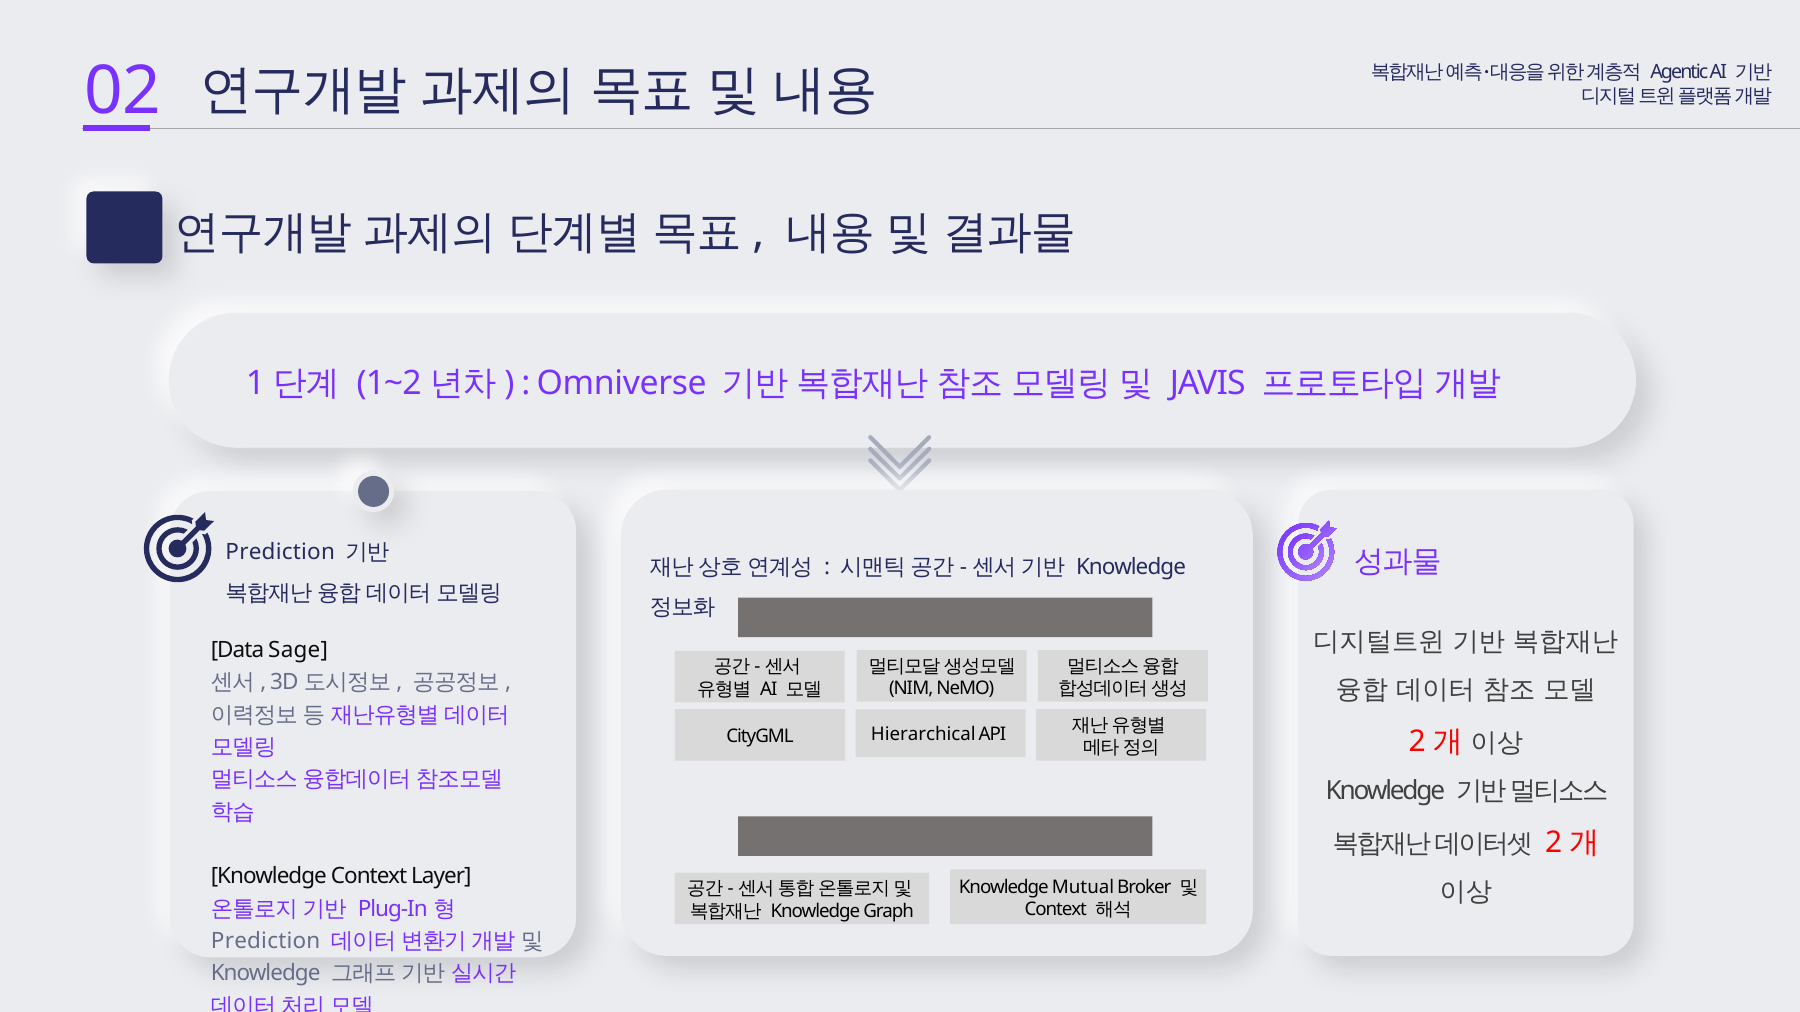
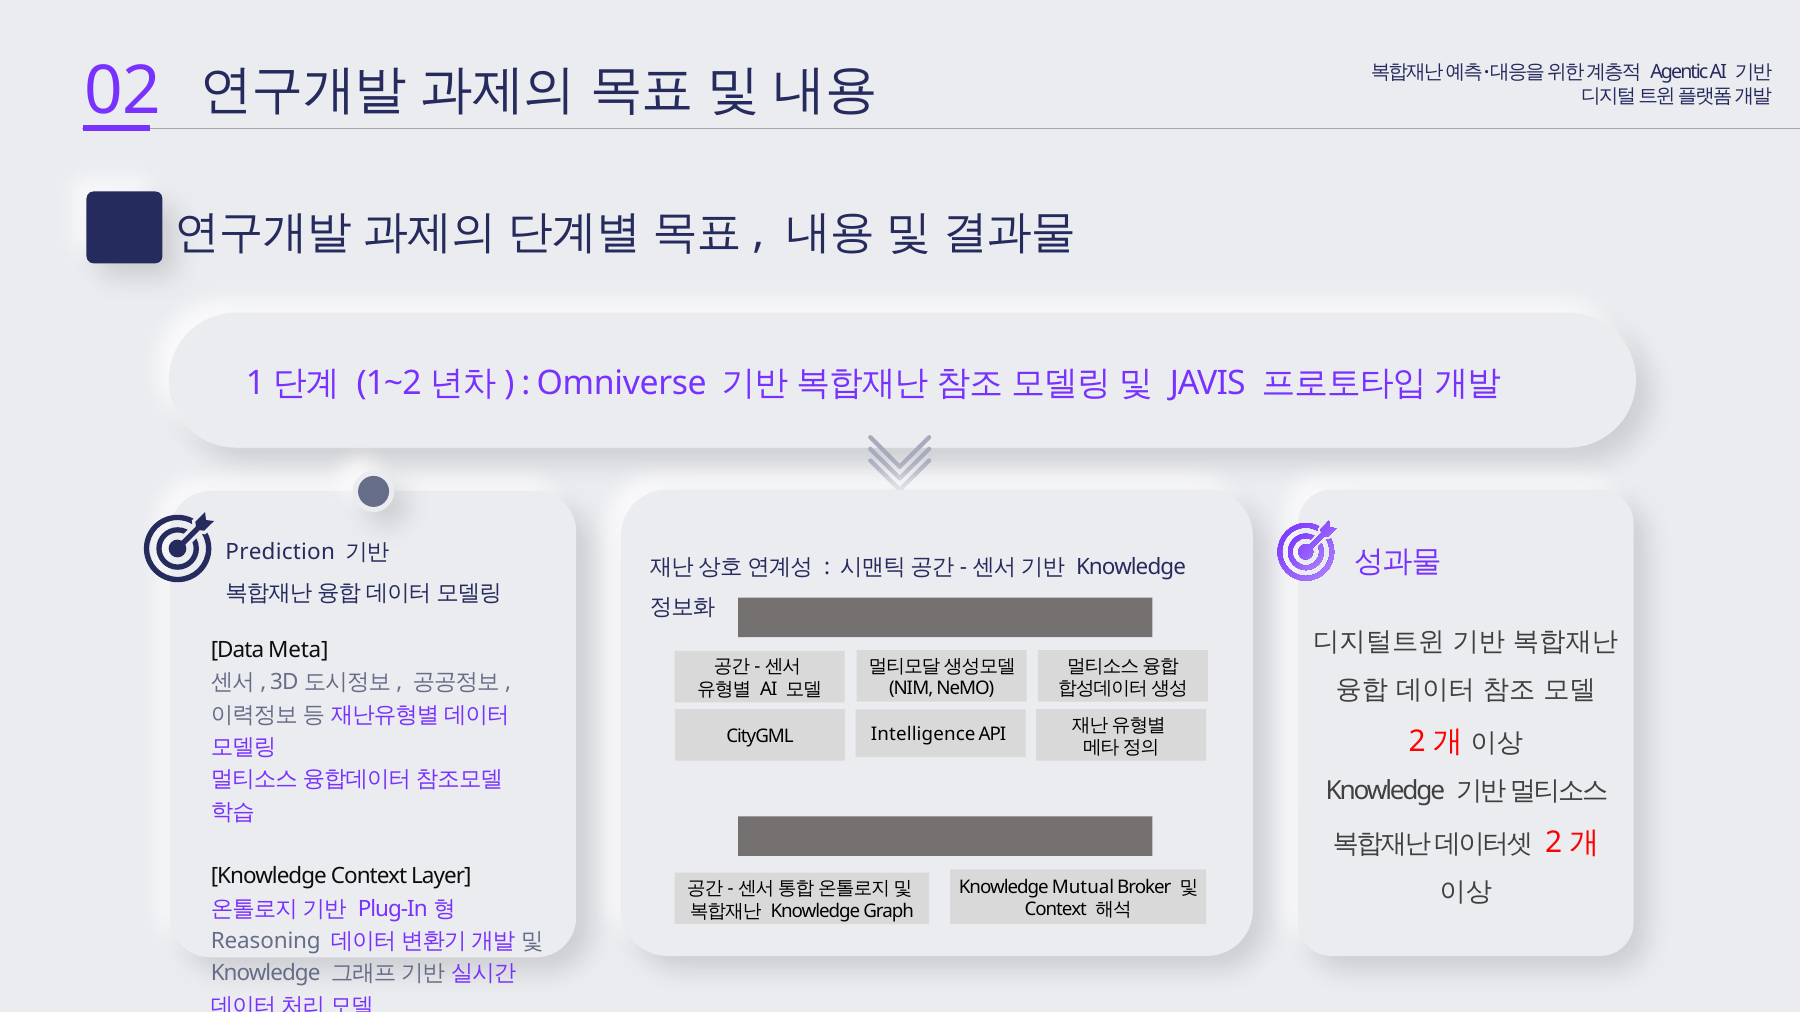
Sage: Sage -> Meta (298, 650)
Hierarchical: Hierarchical -> Intelligence (923, 735)
Prediction: Prediction -> Reasoning (266, 942)
